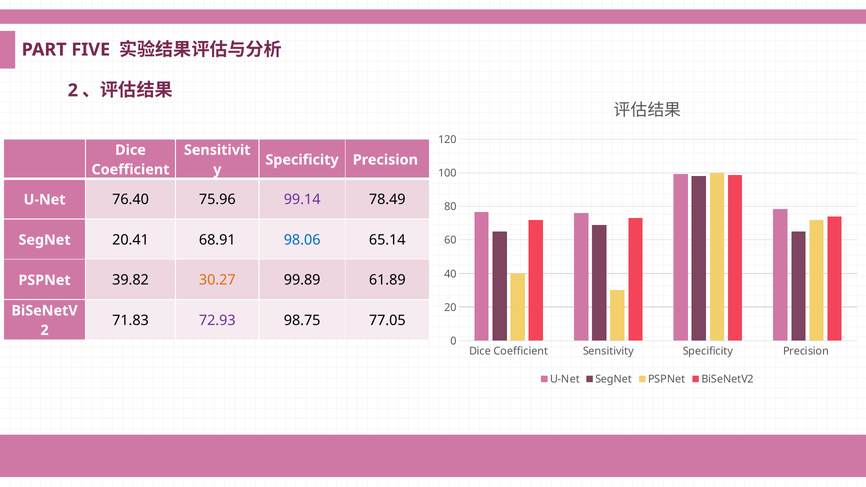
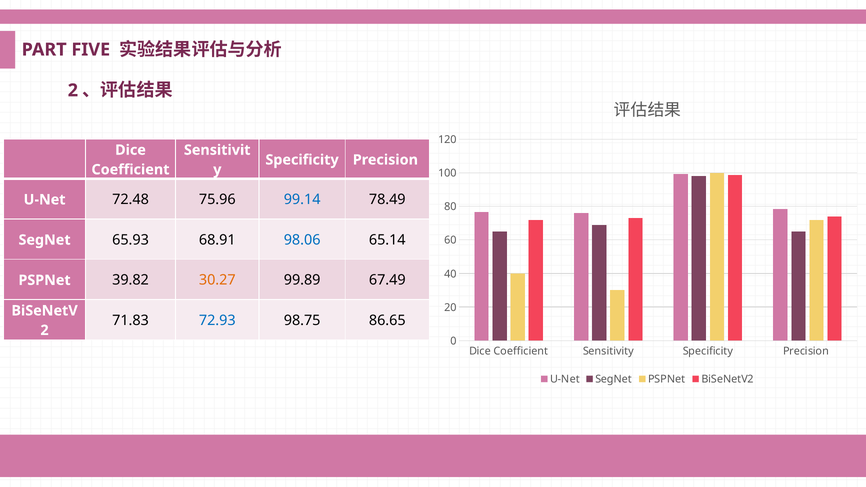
76.40: 76.40 -> 72.48 (131, 200)
99.14 colour: purple -> blue (302, 200)
20.41: 20.41 -> 65.93 (131, 240)
61.89: 61.89 -> 67.49 (387, 280)
72.93 colour: purple -> blue (217, 321)
77.05: 77.05 -> 86.65 (387, 321)
